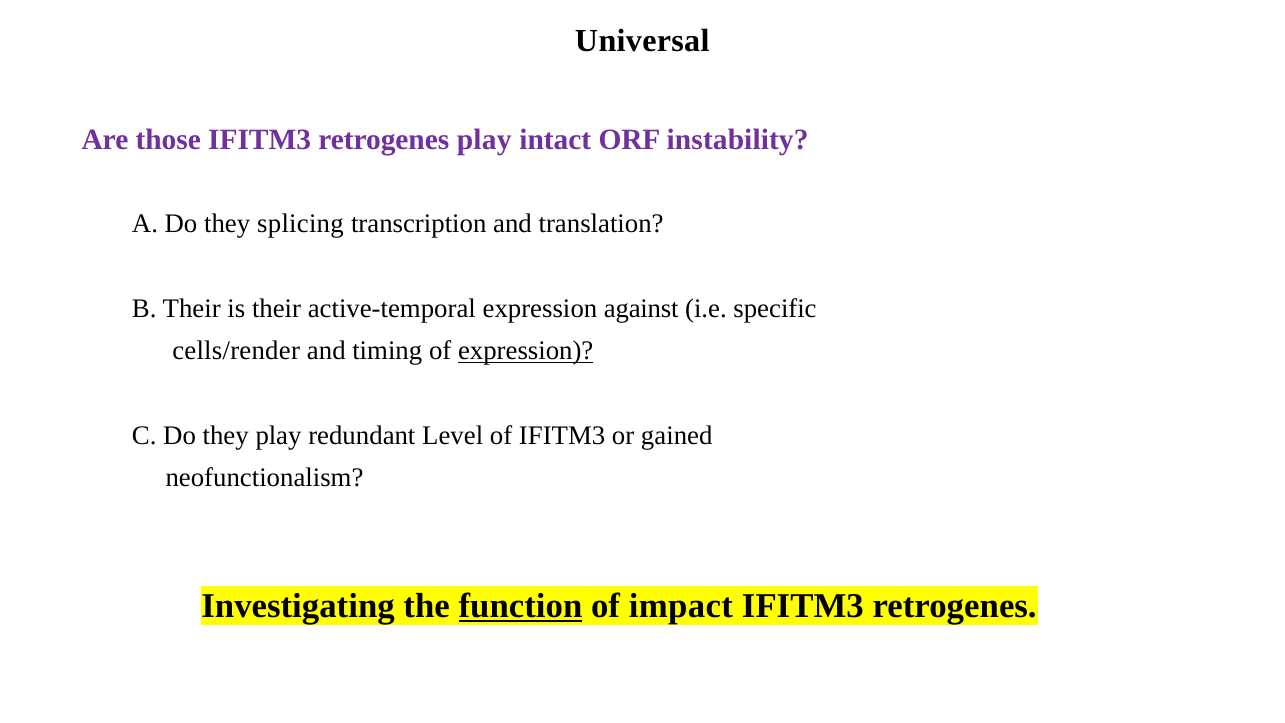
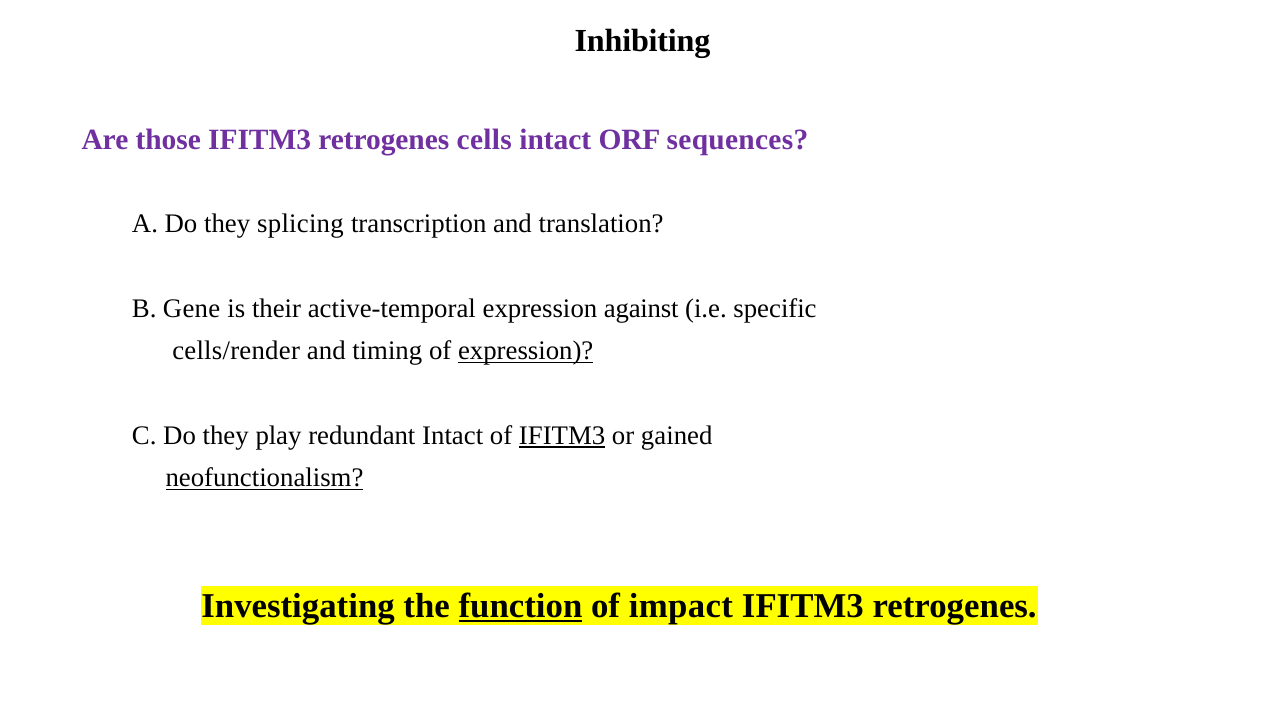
Universal: Universal -> Inhibiting (643, 41)
retrogenes play: play -> cells (484, 139)
instability: instability -> sequences (738, 139)
B Their: Their -> Gene (192, 309)
redundant Level: Level -> Intact (453, 436)
IFITM3 underline: none -> present (562, 436)
neofunctionalism underline: none -> present (264, 478)
